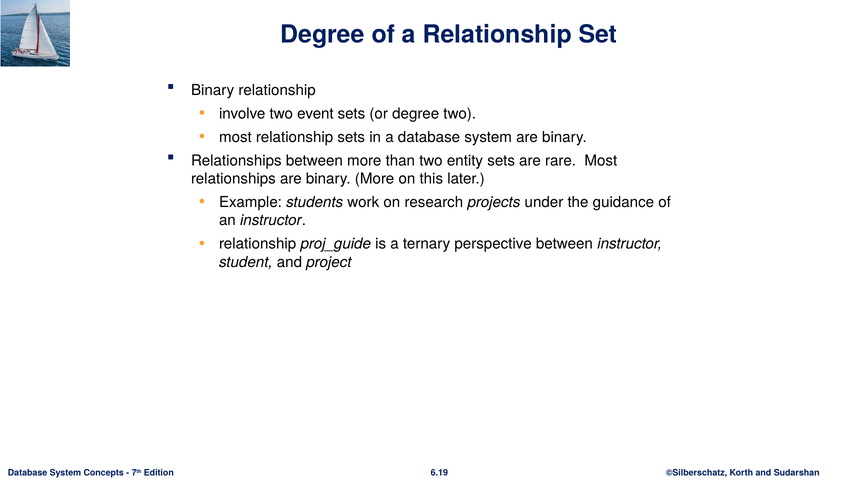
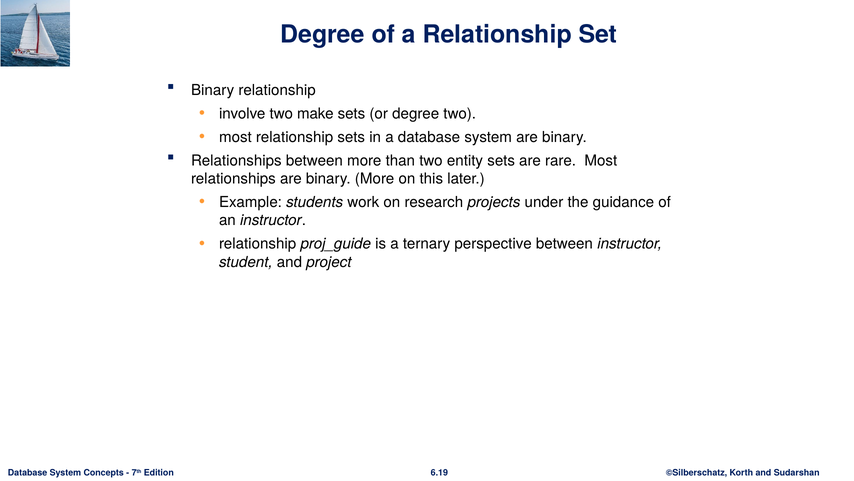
event: event -> make (315, 113)
